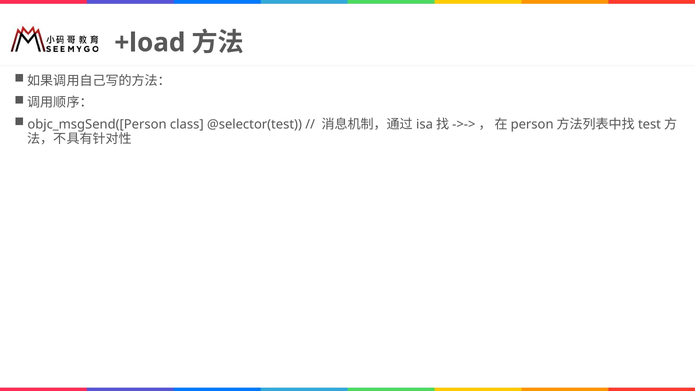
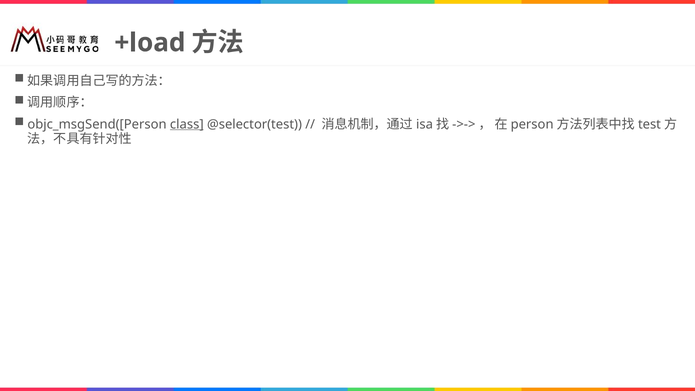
class underline: none -> present (187, 124)
